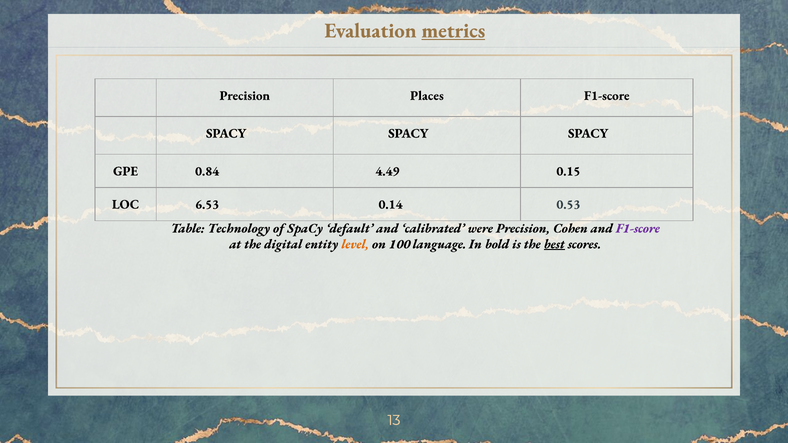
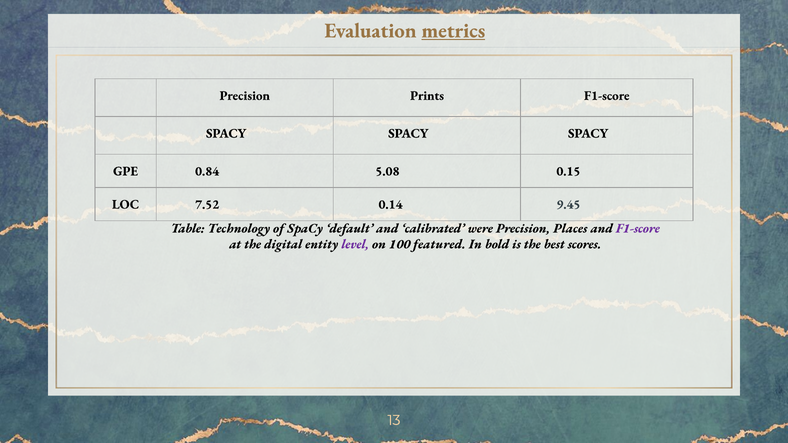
Places: Places -> Prints (427, 96)
4.49: 4.49 -> 5.08 (387, 171)
6.53: 6.53 -> 7.52 (207, 204)
0.53: 0.53 -> 9.45 (568, 204)
Cohen: Cohen -> Places (570, 228)
level colour: orange -> purple (355, 244)
language: language -> featured (439, 244)
best underline: present -> none (554, 244)
